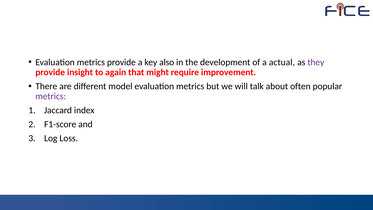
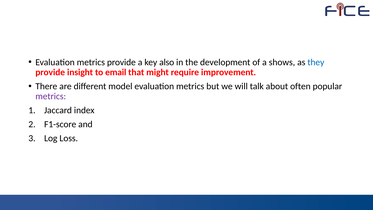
actual: actual -> shows (282, 62)
they colour: purple -> blue (316, 62)
again: again -> email (116, 72)
